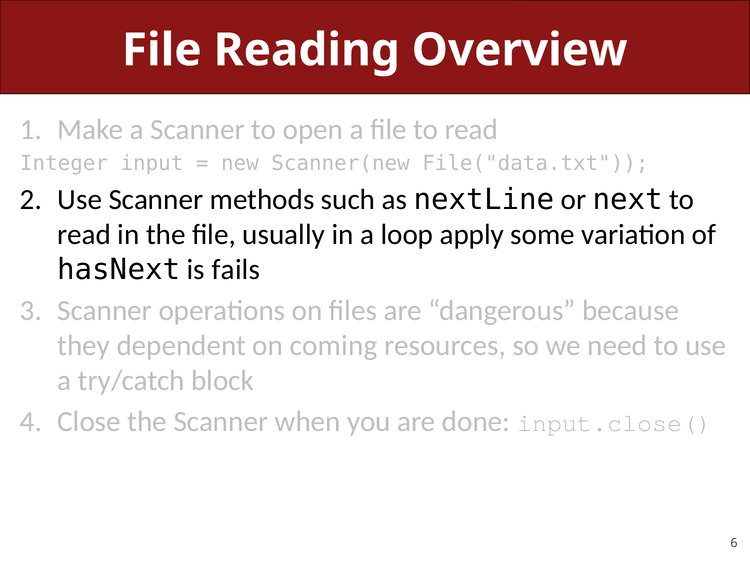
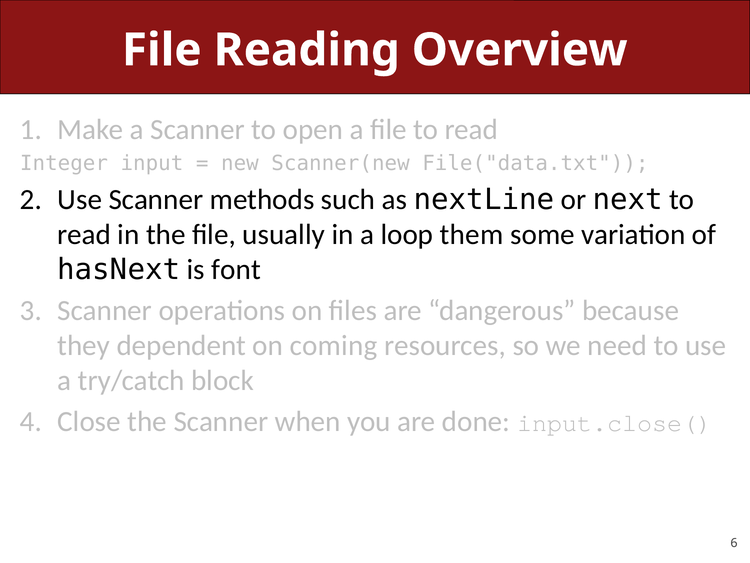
apply: apply -> them (472, 235)
fails: fails -> font (236, 270)
